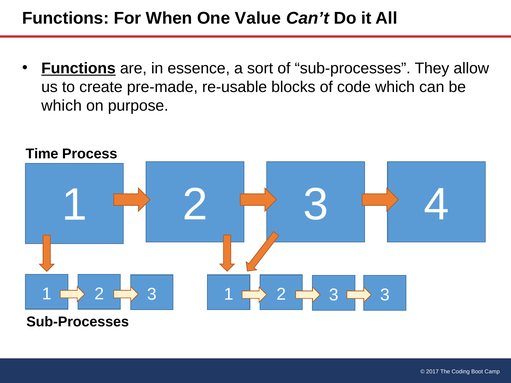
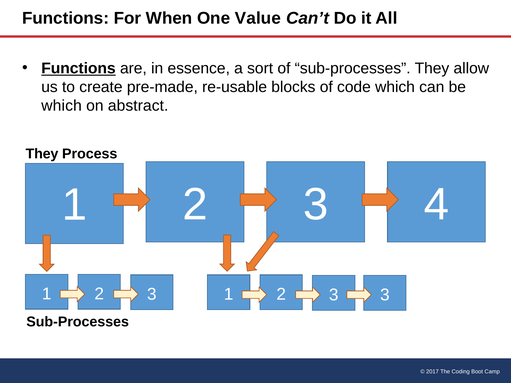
purpose: purpose -> abstract (138, 106)
Time: Time -> They (42, 154)
